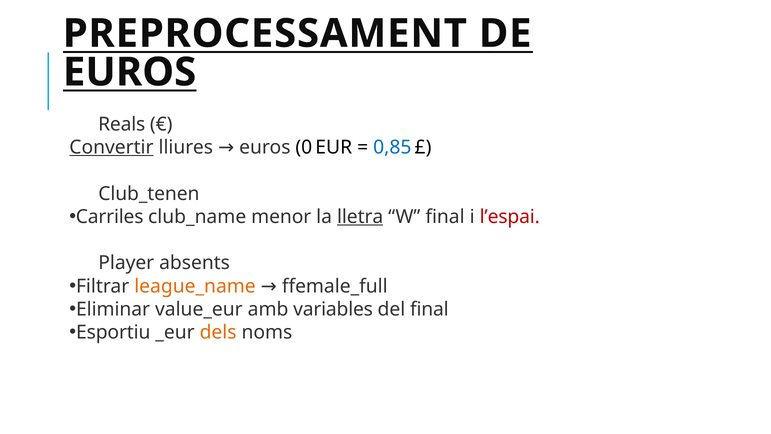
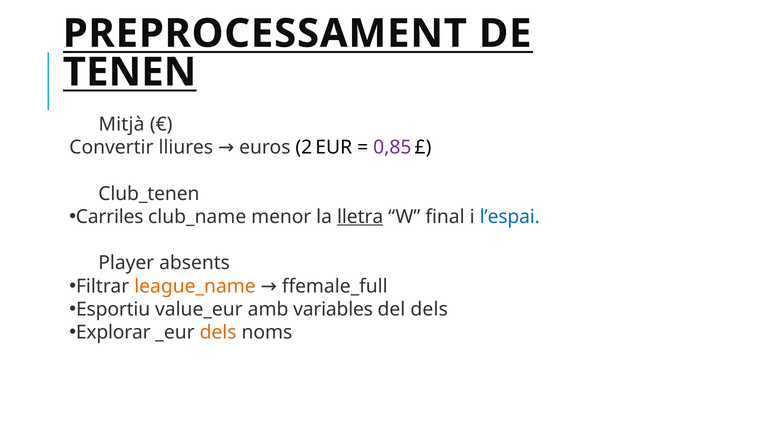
EUROS: EUROS -> TENEN (130, 72)
Reals: Reals -> Mitjà (122, 124)
Convertir underline: present -> none (111, 147)
0: 0 -> 2 (304, 147)
0,85 colour: blue -> purple (392, 147)
l’espai colour: red -> blue (510, 217)
Eliminar: Eliminar -> Esportiu (113, 309)
del final: final -> dels (429, 309)
Esportiu: Esportiu -> Explorar (113, 332)
